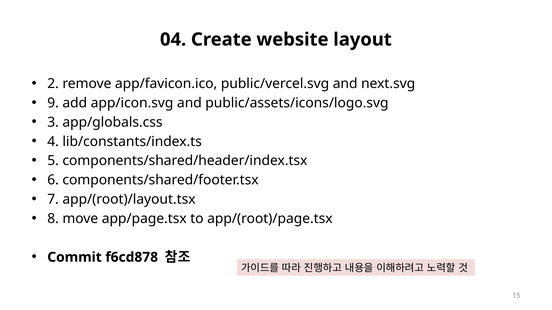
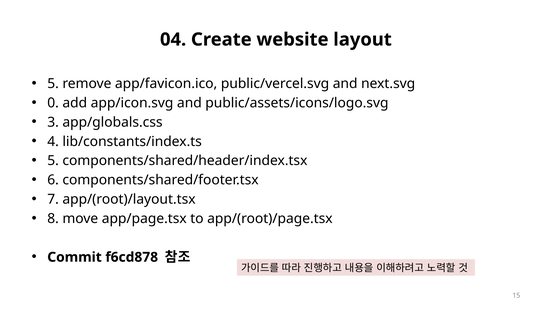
2: 2 -> 5 (53, 84)
9: 9 -> 0 (53, 103)
